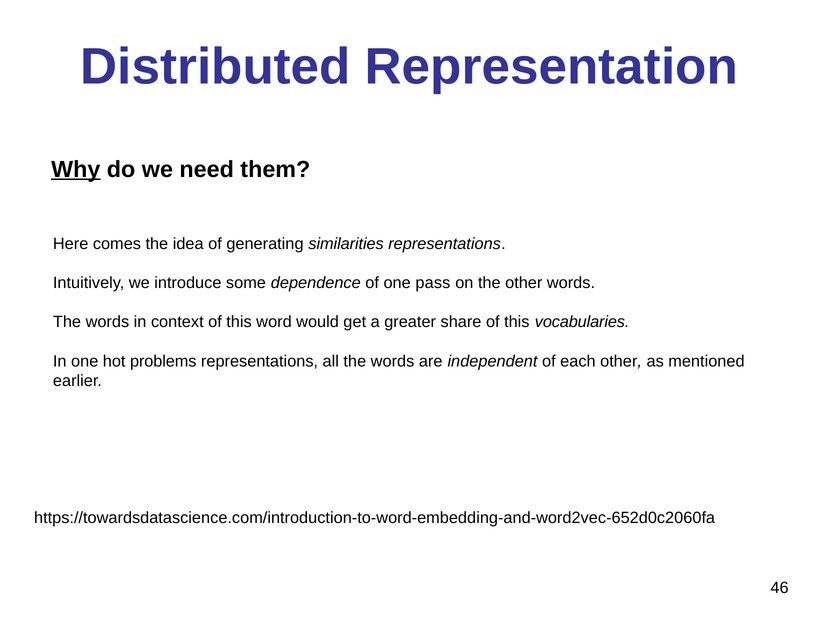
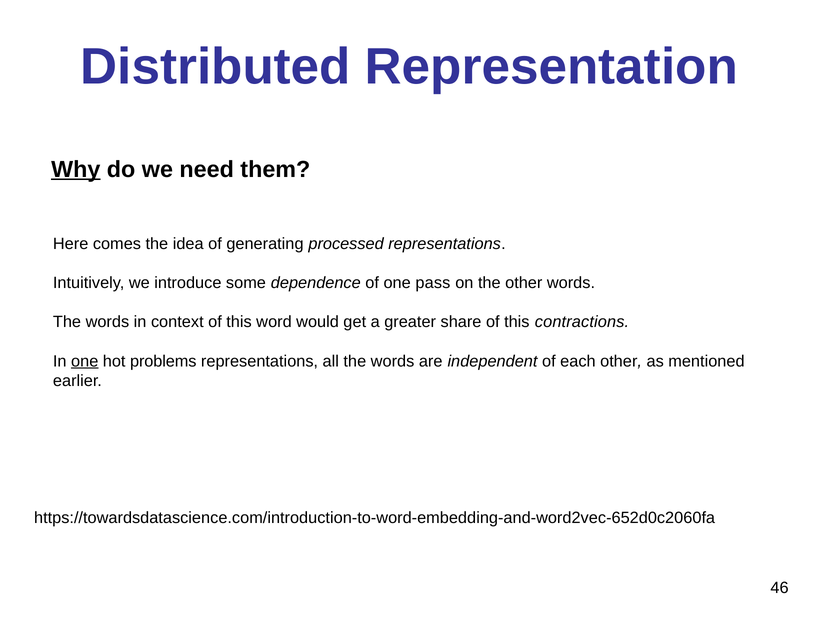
similarities: similarities -> processed (346, 244)
vocabularies: vocabularies -> contractions (582, 322)
one underline: none -> present (85, 361)
